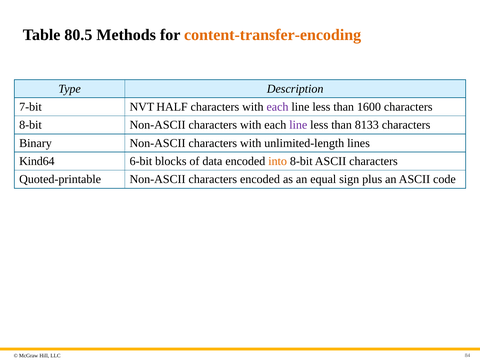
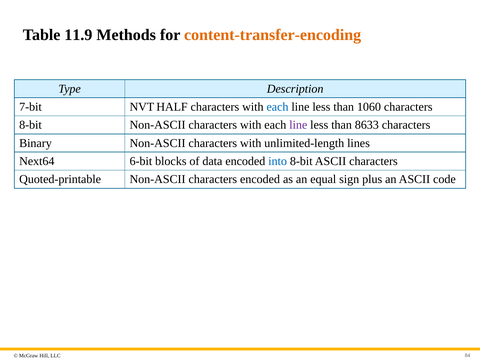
80.5: 80.5 -> 11.9 (78, 35)
each colour: purple -> blue (277, 107)
1600: 1600 -> 1060 (369, 107)
8133: 8133 -> 8633 (367, 125)
Kind64: Kind64 -> Next64 (37, 161)
into colour: orange -> blue (278, 161)
